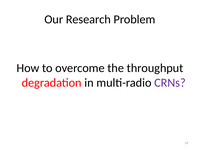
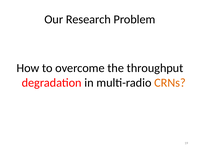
CRNs colour: purple -> orange (170, 83)
